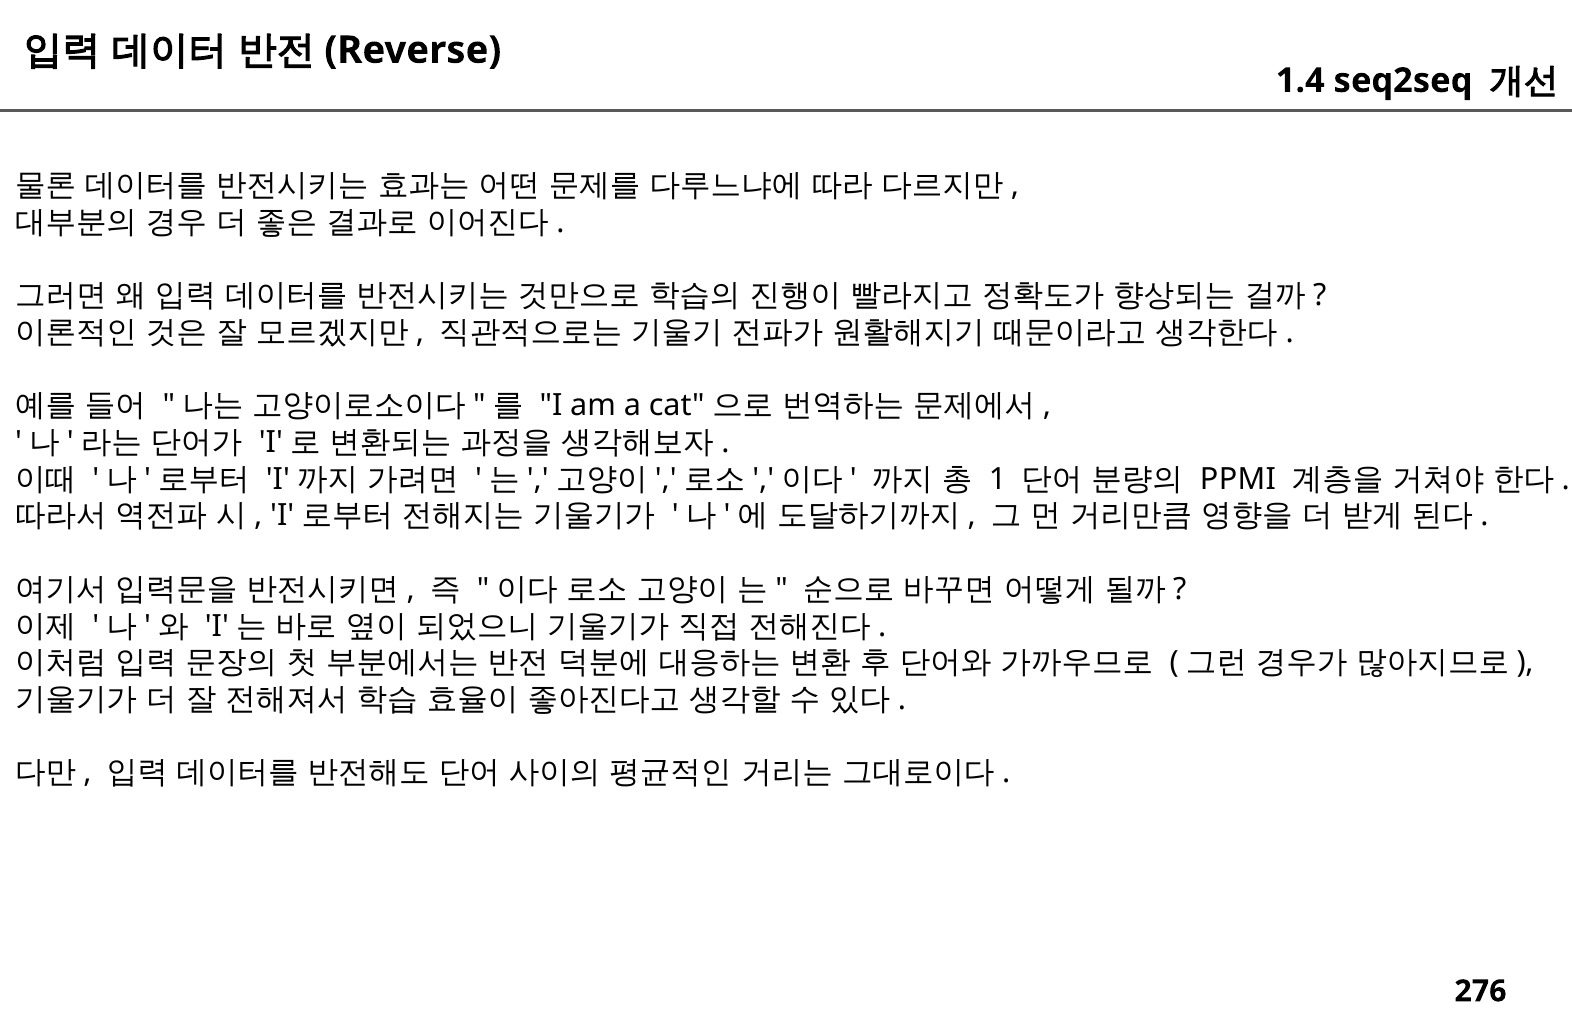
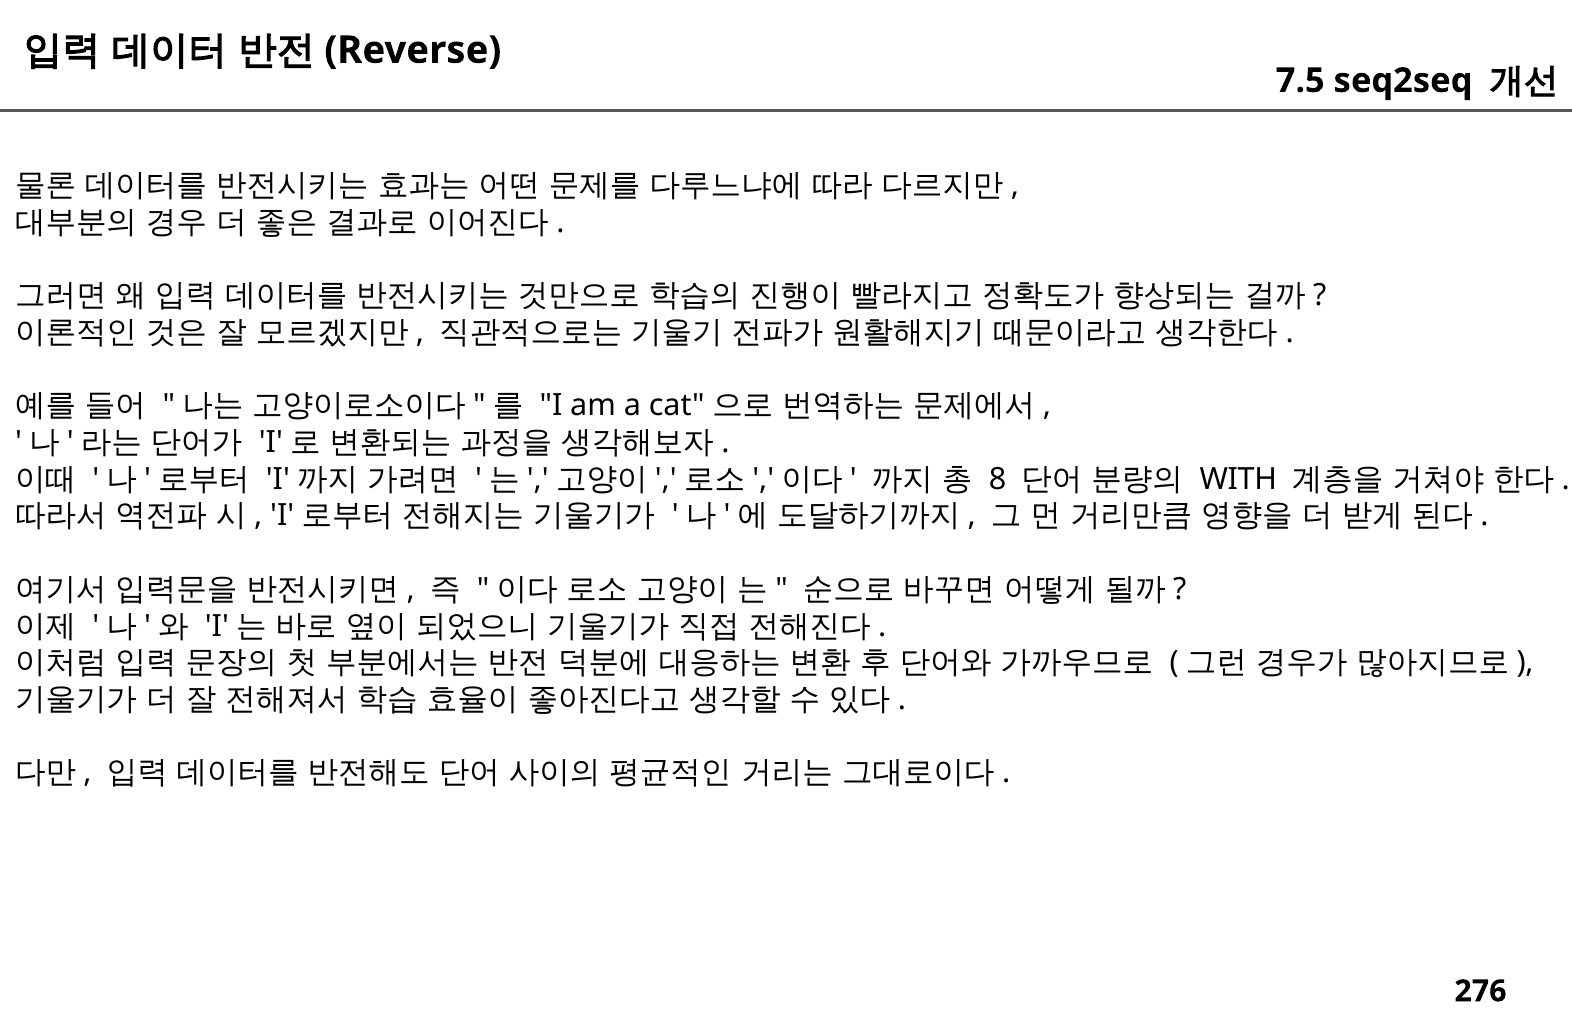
1.4: 1.4 -> 7.5 (1300, 81)
1: 1 -> 8 (998, 479)
PPMI: PPMI -> WITH (1238, 479)
